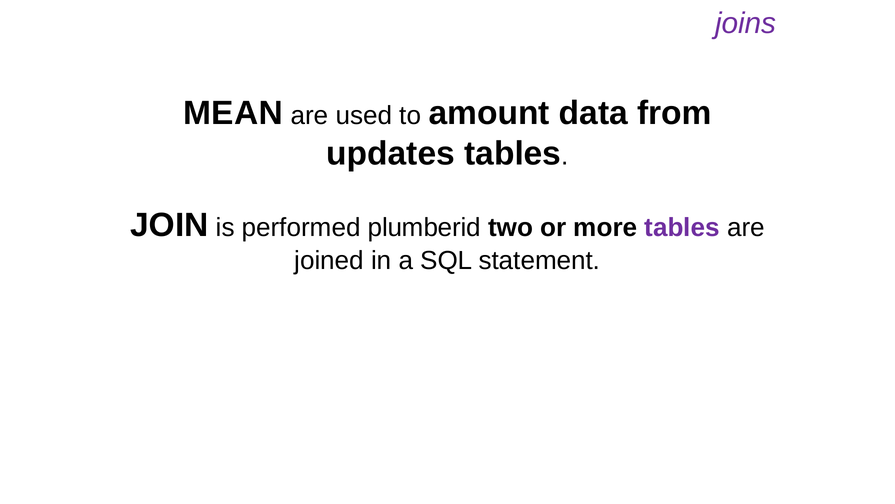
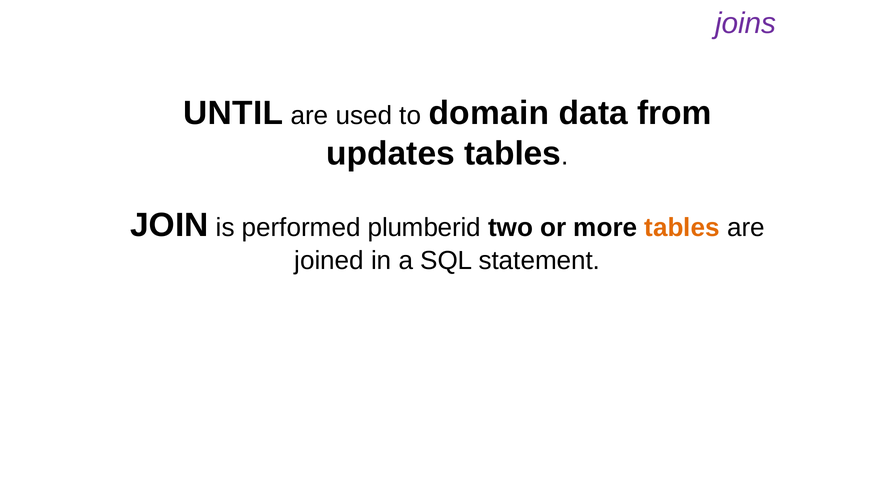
MEAN: MEAN -> UNTIL (233, 113)
amount: amount -> domain (489, 113)
tables colour: purple -> orange (682, 227)
